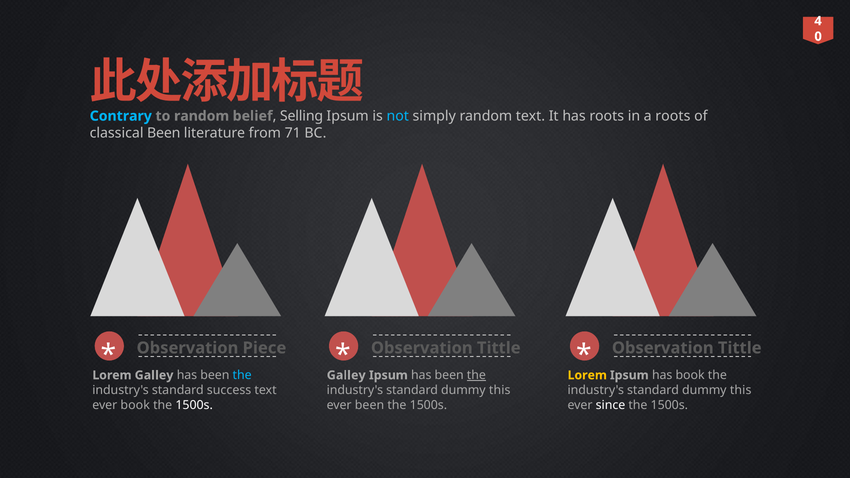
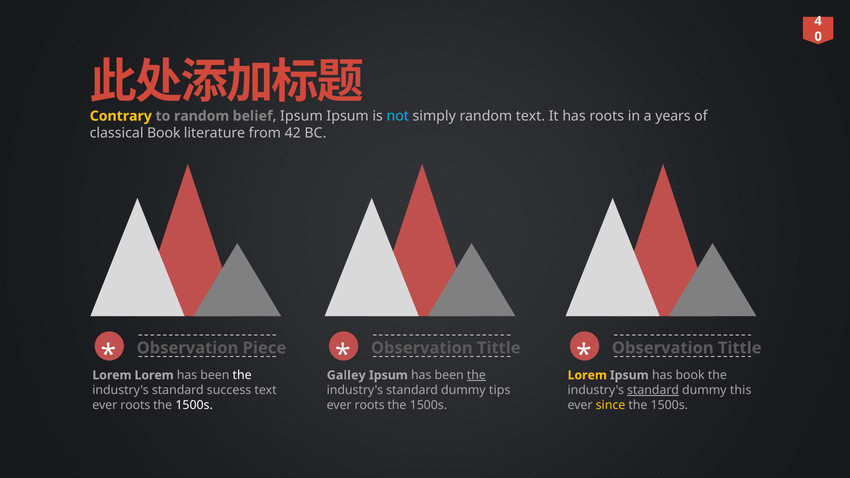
Contrary colour: light blue -> yellow (121, 116)
belief Selling: Selling -> Ipsum (301, 116)
a roots: roots -> years (673, 116)
classical Been: Been -> Book (164, 133)
71: 71 -> 42 (293, 133)
Lorem Galley: Galley -> Lorem (154, 375)
the colour: light blue -> white (242, 375)
this: this -> tips (500, 390)
standard underline: none -> present (653, 390)
book: book -> roots (135, 405)
been: been -> roots (370, 405)
since colour: white -> yellow (610, 405)
